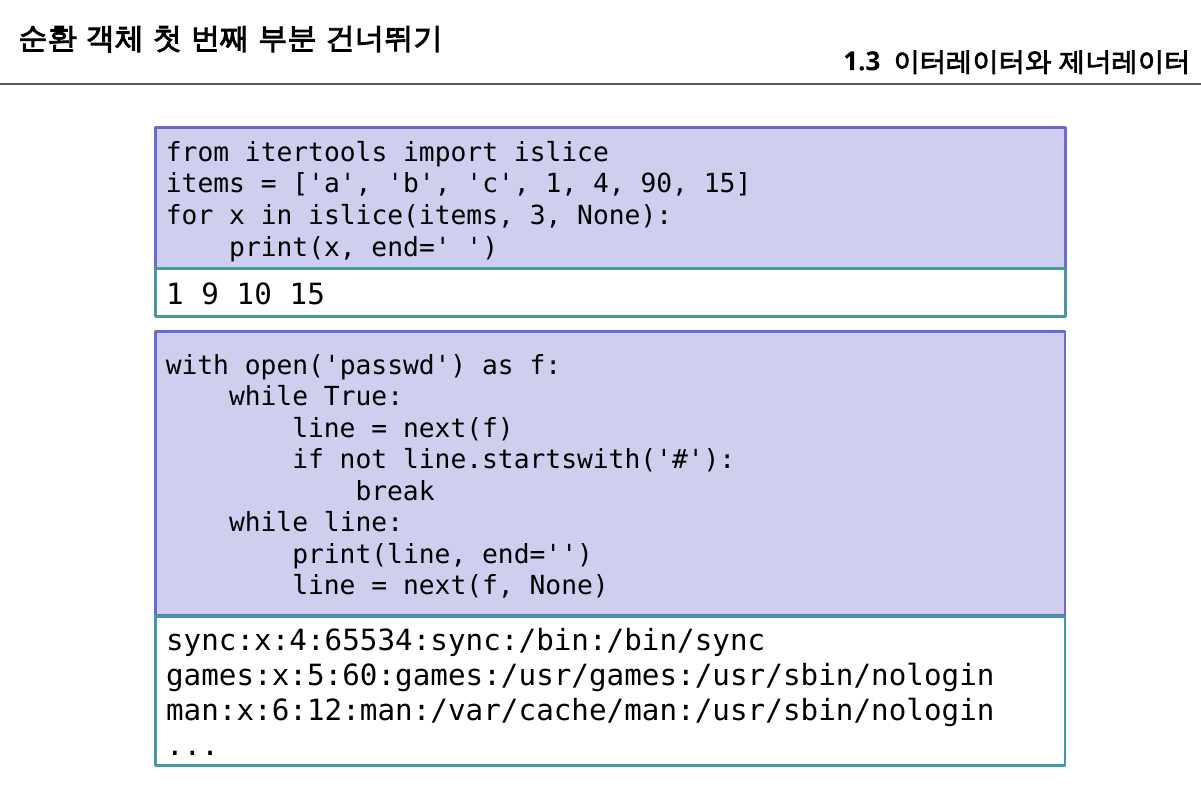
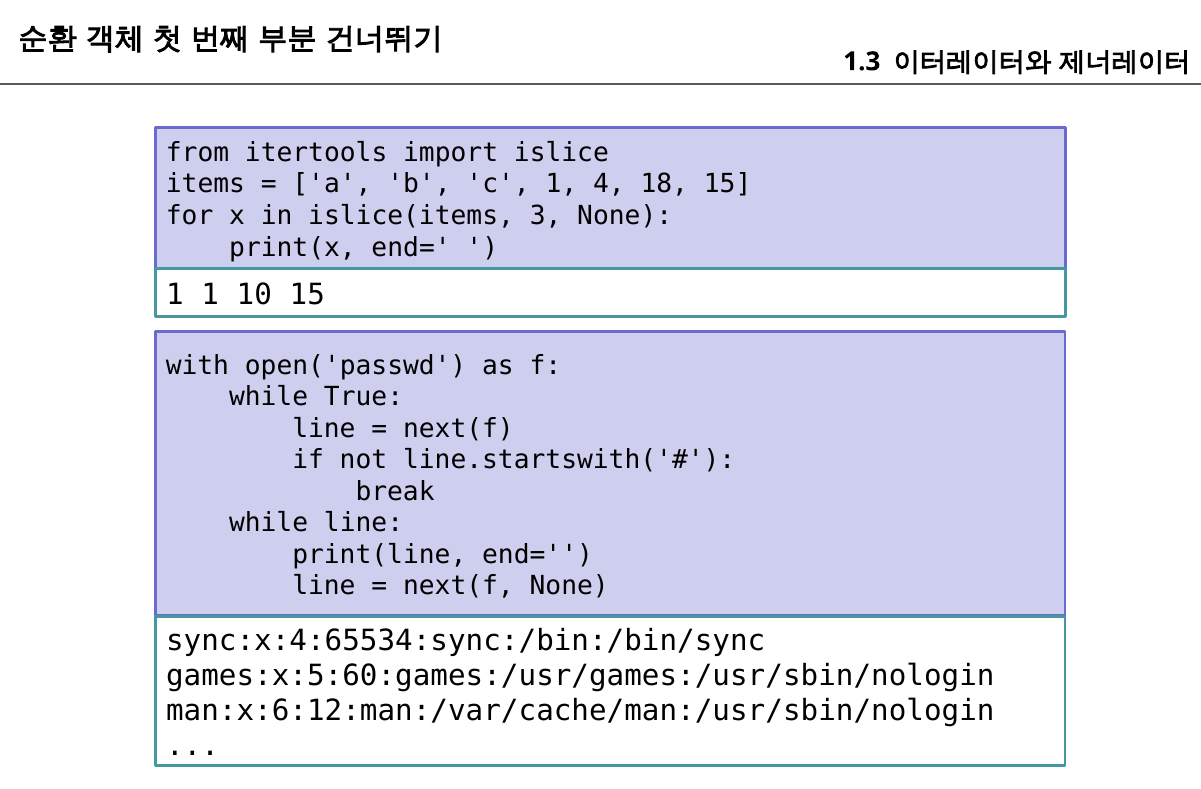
90: 90 -> 18 (664, 184)
1 9: 9 -> 1 (210, 294)
